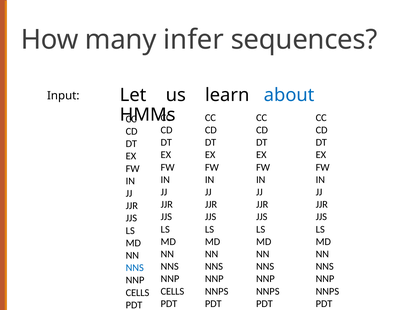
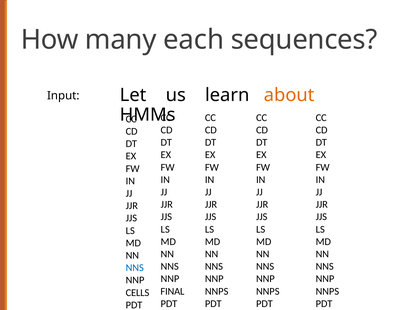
infer: infer -> each (194, 40)
about colour: blue -> orange (289, 95)
CELLS: CELLS -> FINAL (172, 292)
